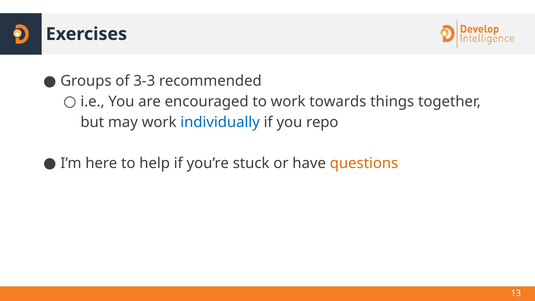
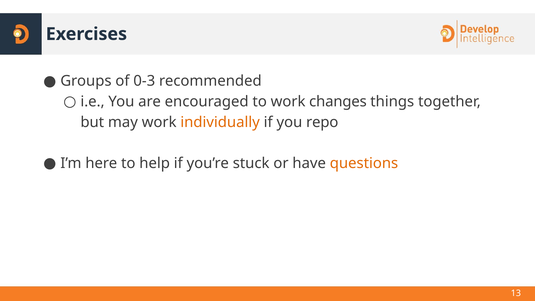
3-3: 3-3 -> 0-3 (144, 81)
towards: towards -> changes (338, 102)
individually colour: blue -> orange (220, 122)
